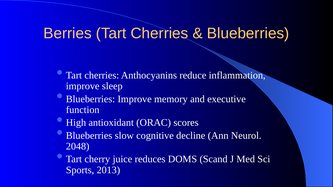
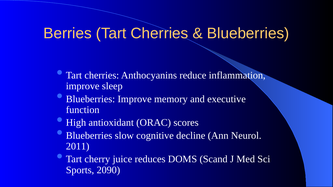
2048: 2048 -> 2011 (78, 147)
2013: 2013 -> 2090 (108, 170)
